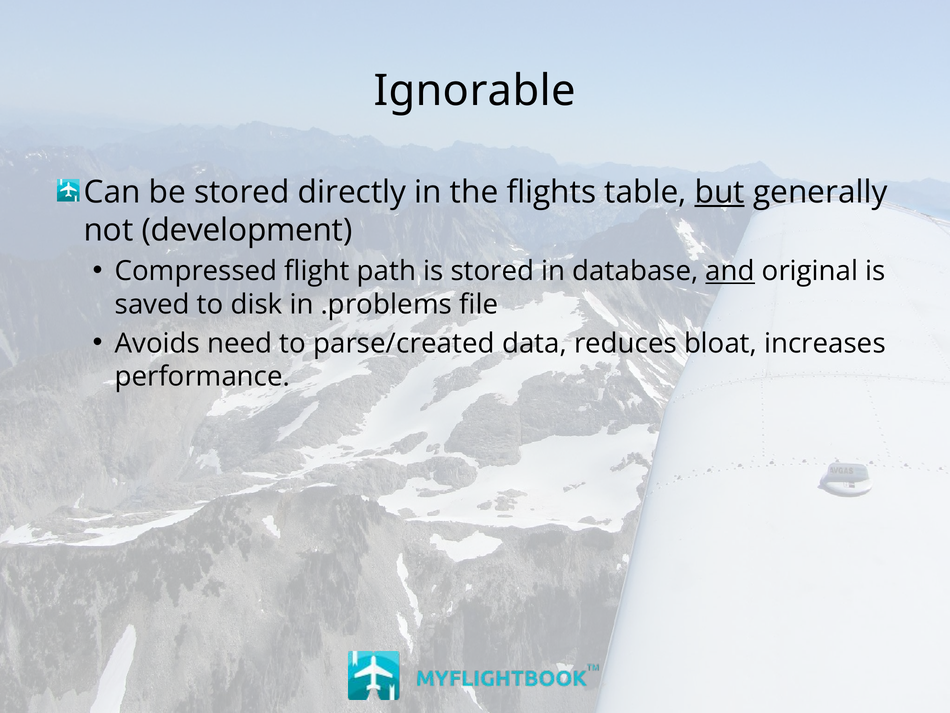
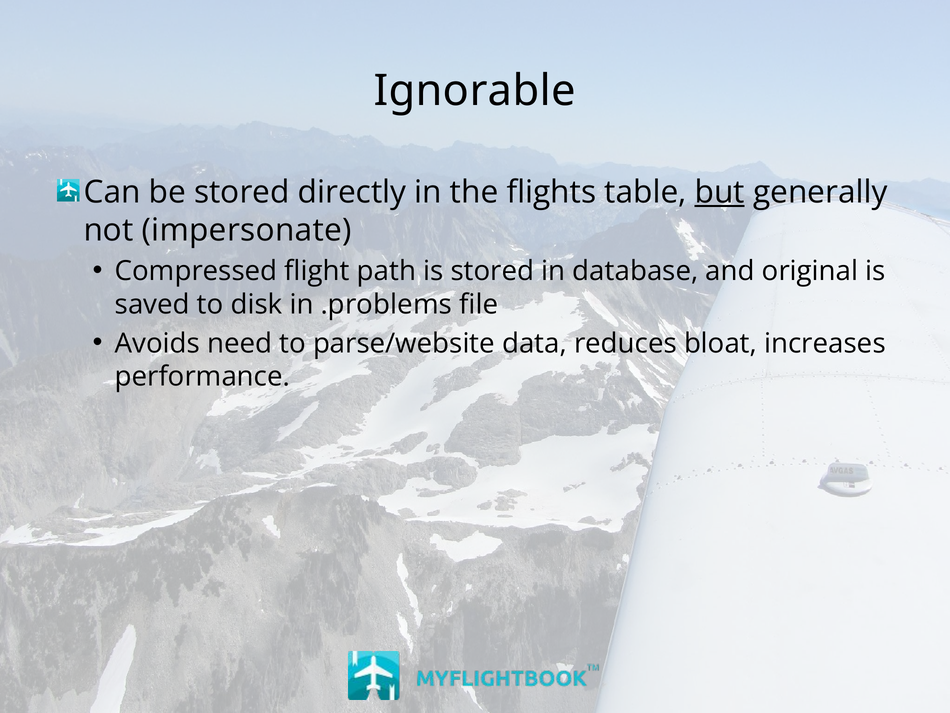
development: development -> impersonate (247, 230)
and underline: present -> none (730, 271)
parse/created: parse/created -> parse/website (404, 343)
